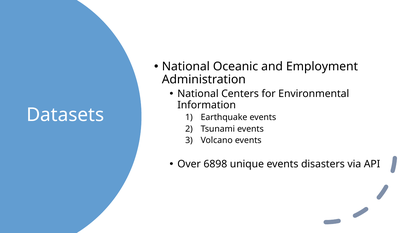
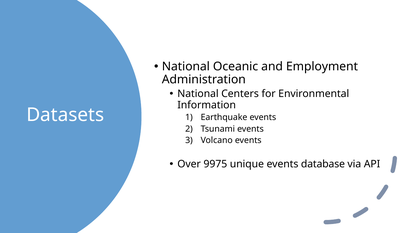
6898: 6898 -> 9975 (215, 164)
disasters: disasters -> database (323, 164)
